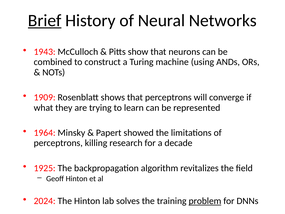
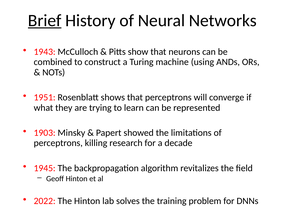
1909: 1909 -> 1951 (45, 97)
1964: 1964 -> 1903 (45, 133)
1925: 1925 -> 1945 (45, 168)
2024: 2024 -> 2022 (45, 201)
problem underline: present -> none (205, 201)
